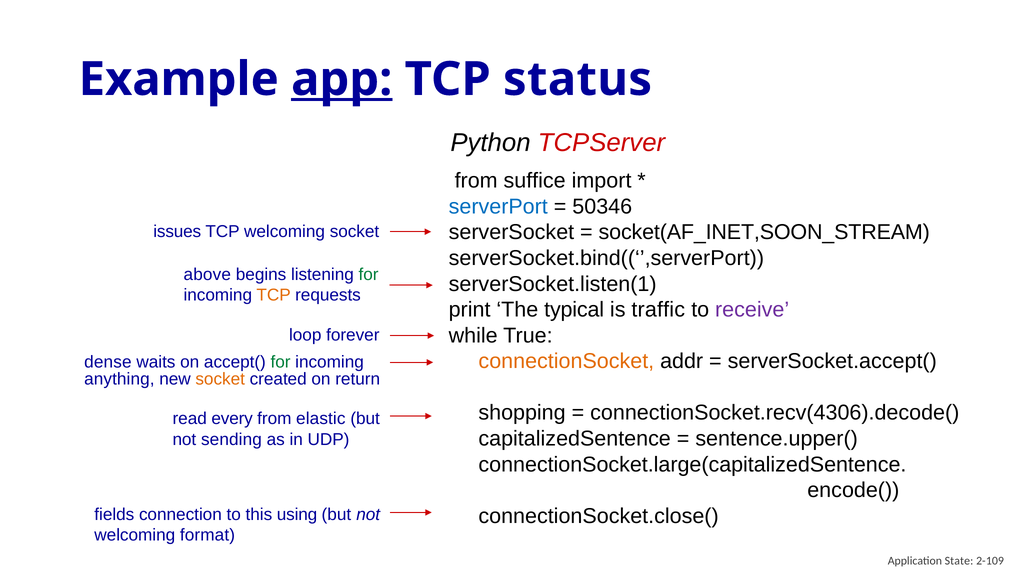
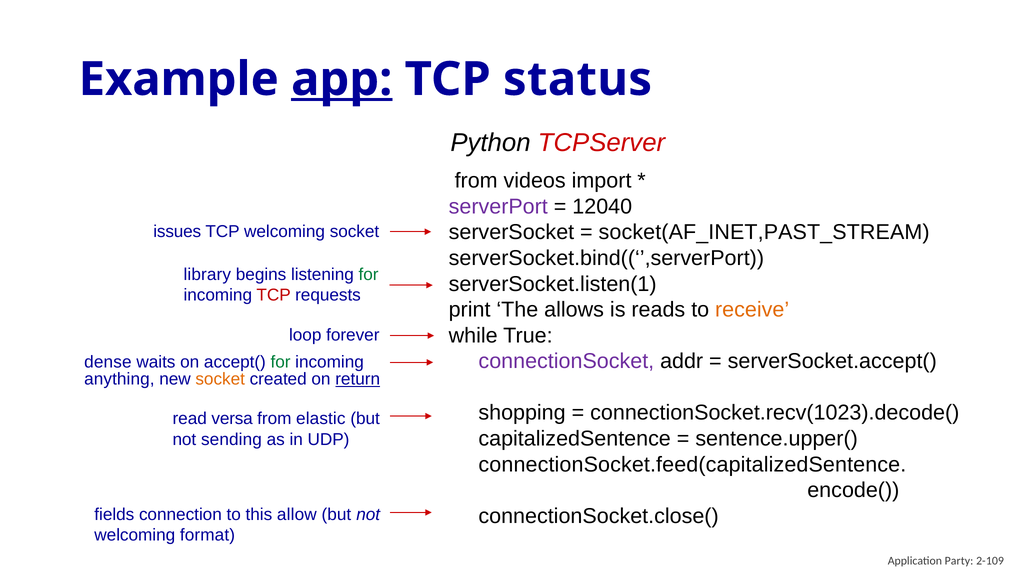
suffice: suffice -> videos (535, 181)
serverPort colour: blue -> purple (498, 207)
50346: 50346 -> 12040 (602, 207)
socket(AF_INET,SOON_STREAM: socket(AF_INET,SOON_STREAM -> socket(AF_INET,PAST_STREAM (764, 232)
above: above -> library (207, 274)
TCP colour: orange -> red (274, 295)
typical: typical -> allows (574, 310)
traffic: traffic -> reads (658, 310)
receive colour: purple -> orange (752, 310)
connectionSocket colour: orange -> purple (566, 361)
return underline: none -> present (358, 379)
connectionSocket.recv(4306).decode(: connectionSocket.recv(4306).decode( -> connectionSocket.recv(1023).decode( (775, 413)
every: every -> versa (232, 419)
connectionSocket.large(capitalizedSentence: connectionSocket.large(capitalizedSentence -> connectionSocket.feed(capitalizedSentence (692, 464)
using: using -> allow (297, 514)
State: State -> Party (959, 561)
